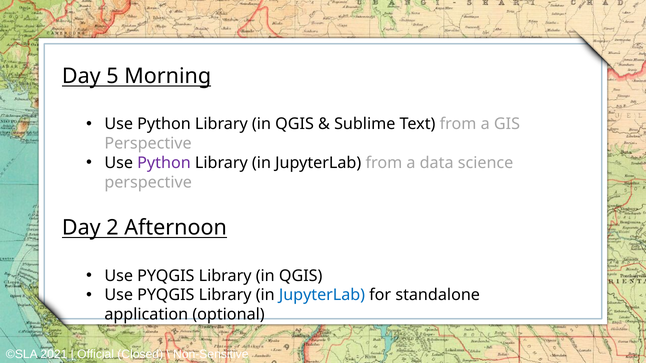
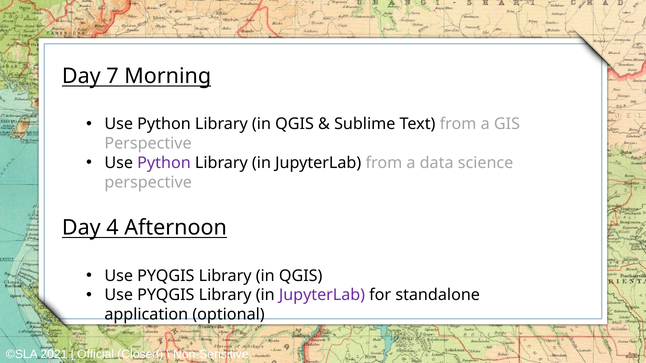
5: 5 -> 7 (112, 76)
2: 2 -> 4 (112, 228)
JupyterLab colour: blue -> purple (322, 295)
